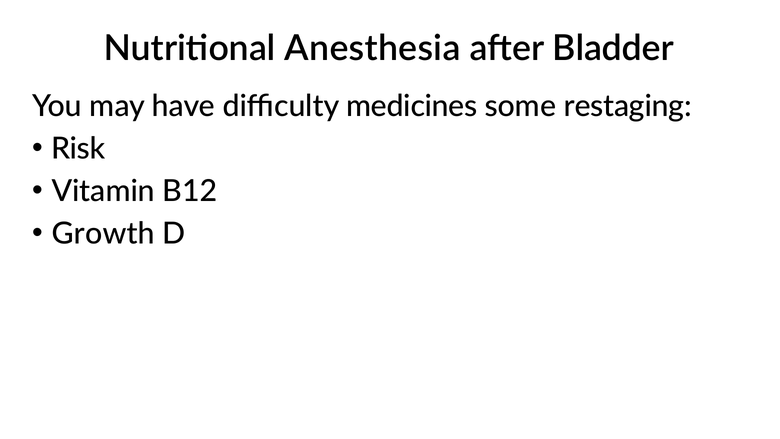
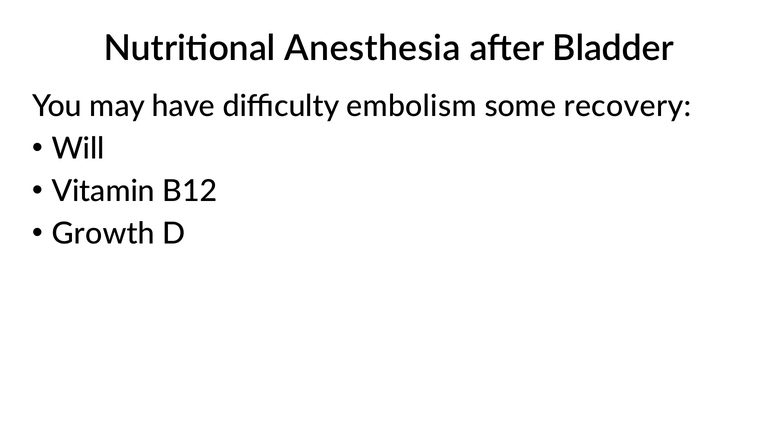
medicines: medicines -> embolism (412, 106)
restaging: restaging -> recovery (627, 106)
Risk: Risk -> Will (78, 149)
